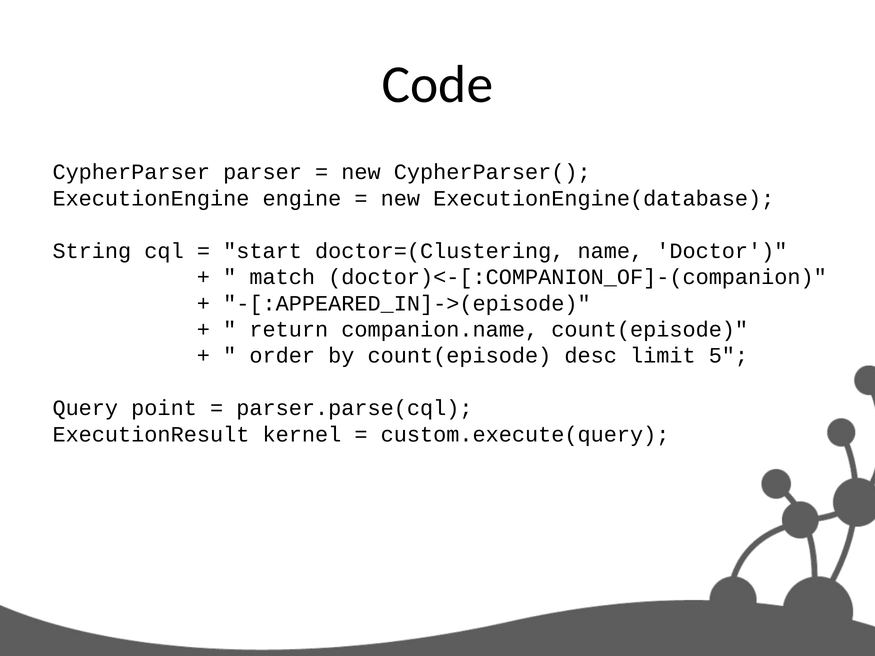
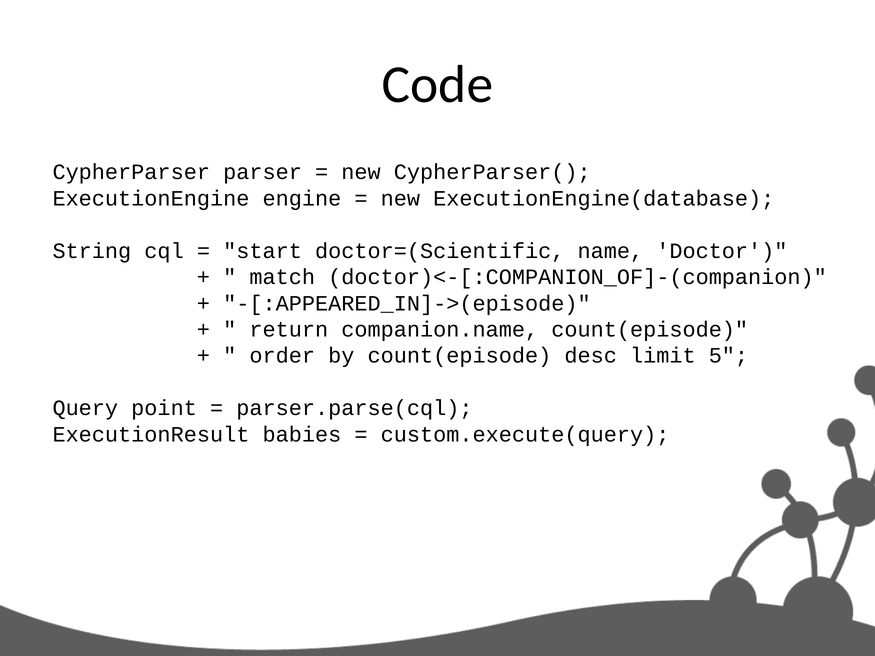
doctor=(Clustering: doctor=(Clustering -> doctor=(Scientific (440, 251)
kernel: kernel -> babies (302, 435)
